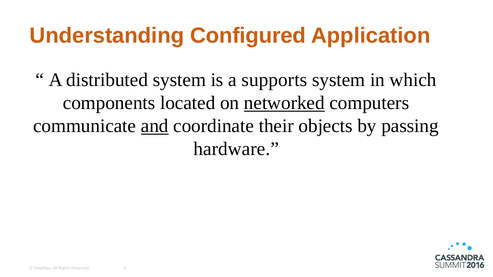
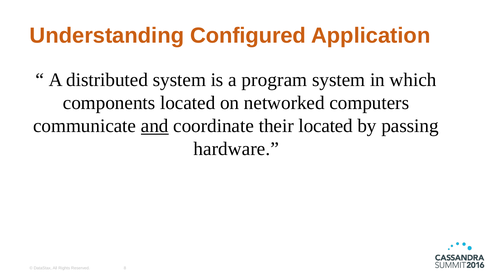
supports: supports -> program (274, 80)
networked underline: present -> none (284, 103)
their objects: objects -> located (326, 126)
